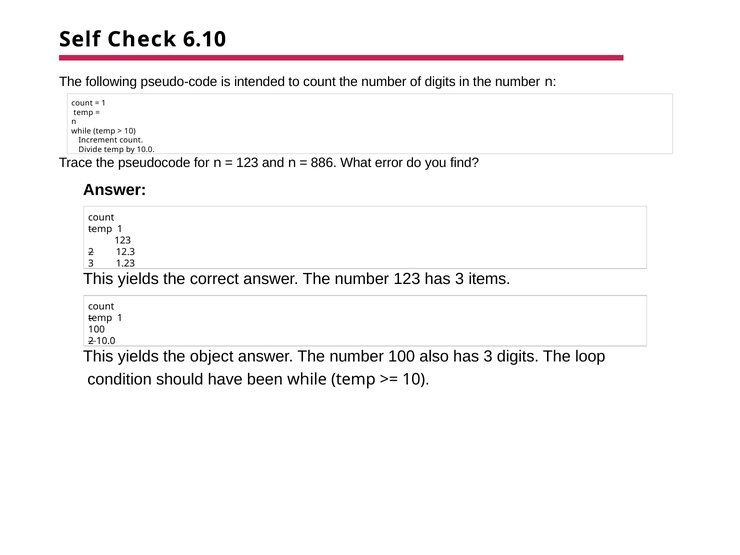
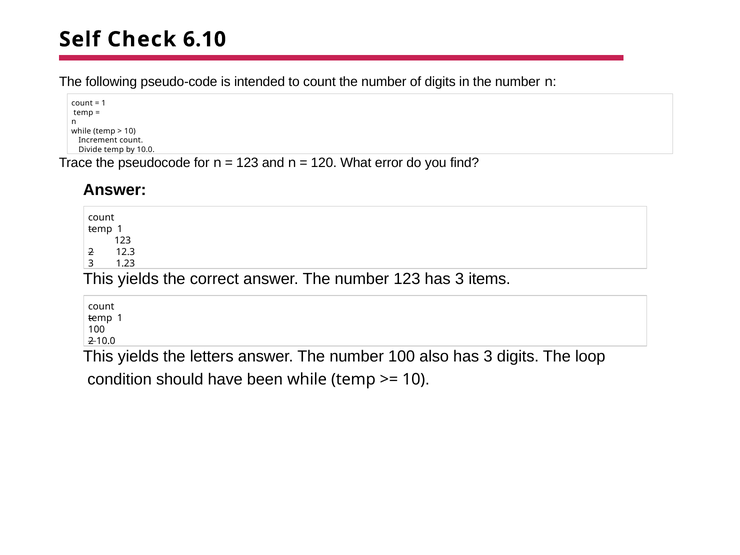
886: 886 -> 120 (324, 163)
object: object -> letters (212, 356)
